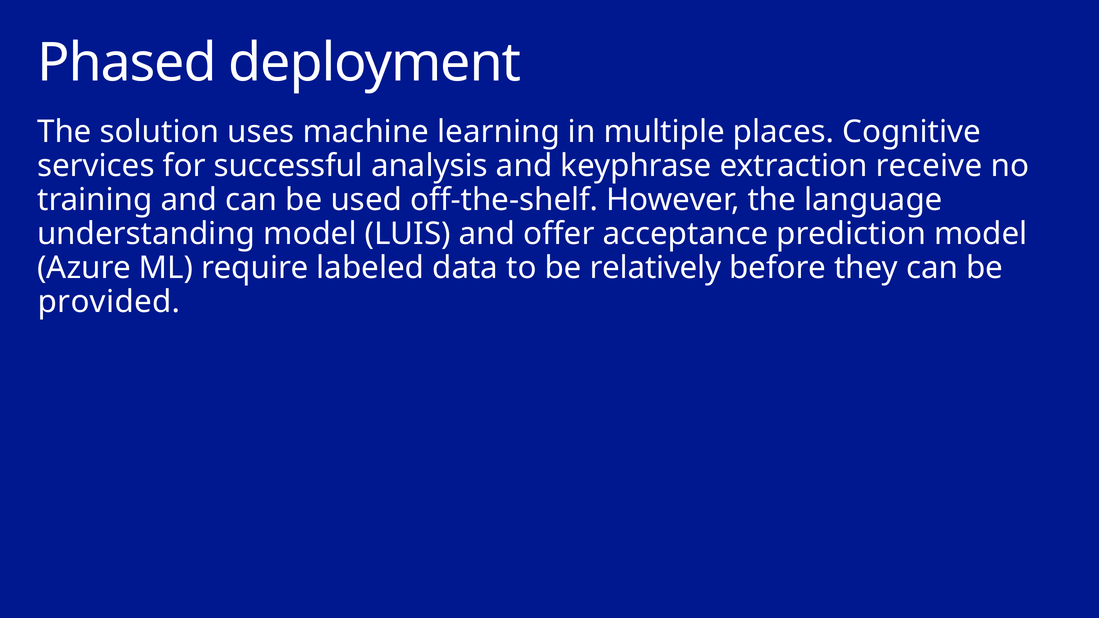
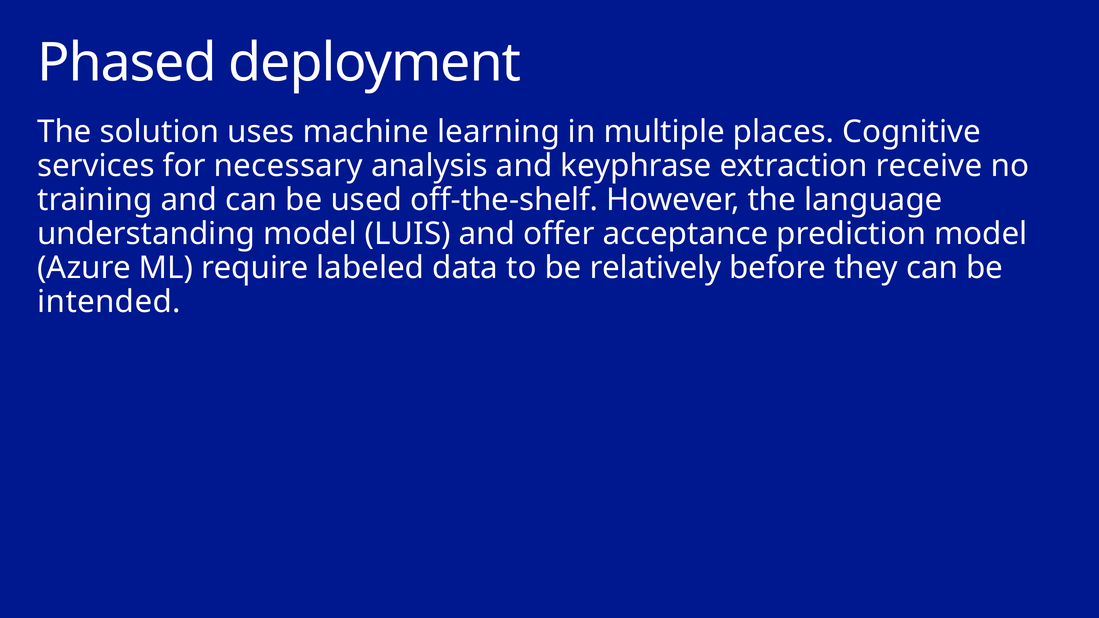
successful: successful -> necessary (288, 166)
provided: provided -> intended (109, 302)
